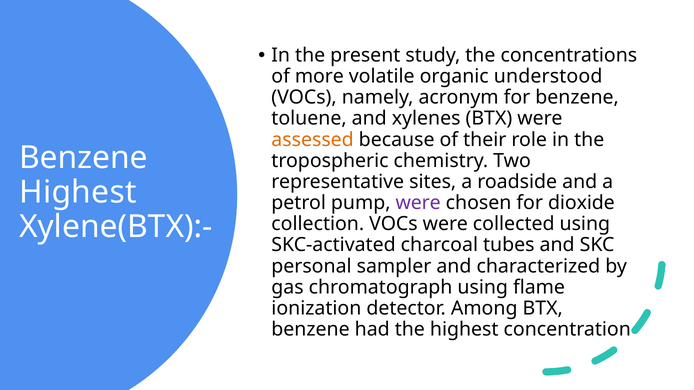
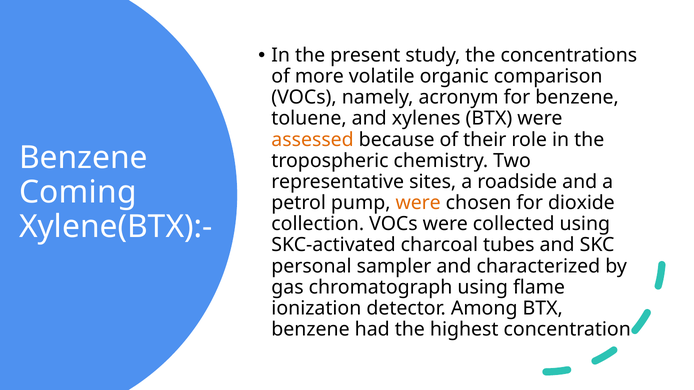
understood: understood -> comparison (548, 76)
Highest: Highest -> Coming (78, 192)
were colour: purple -> orange (418, 203)
